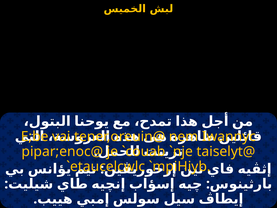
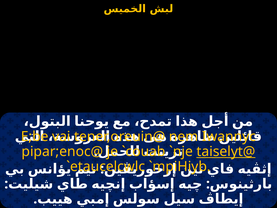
taiselyt@ underline: none -> present (226, 151)
